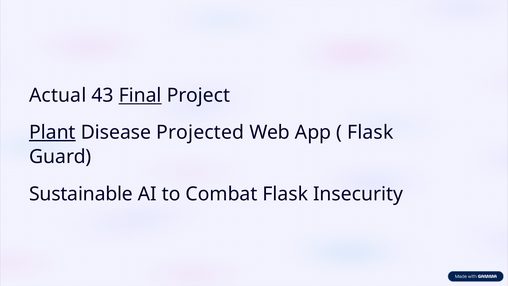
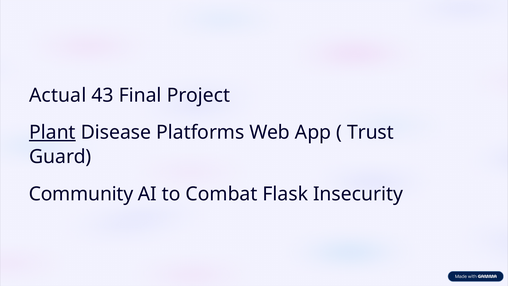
Final underline: present -> none (140, 95)
Projected: Projected -> Platforms (200, 132)
Flask: Flask -> Trust (370, 132)
Sustainable: Sustainable -> Community (81, 194)
